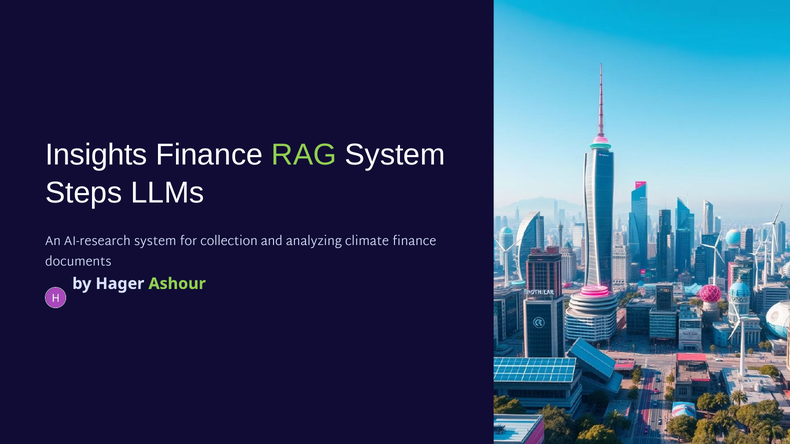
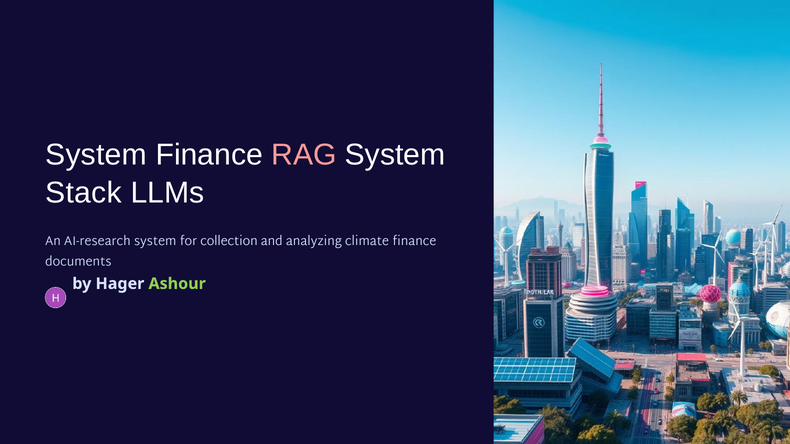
Insights: Insights -> System (96, 155)
RAG colour: light green -> pink (304, 155)
Steps: Steps -> Stack (84, 193)
